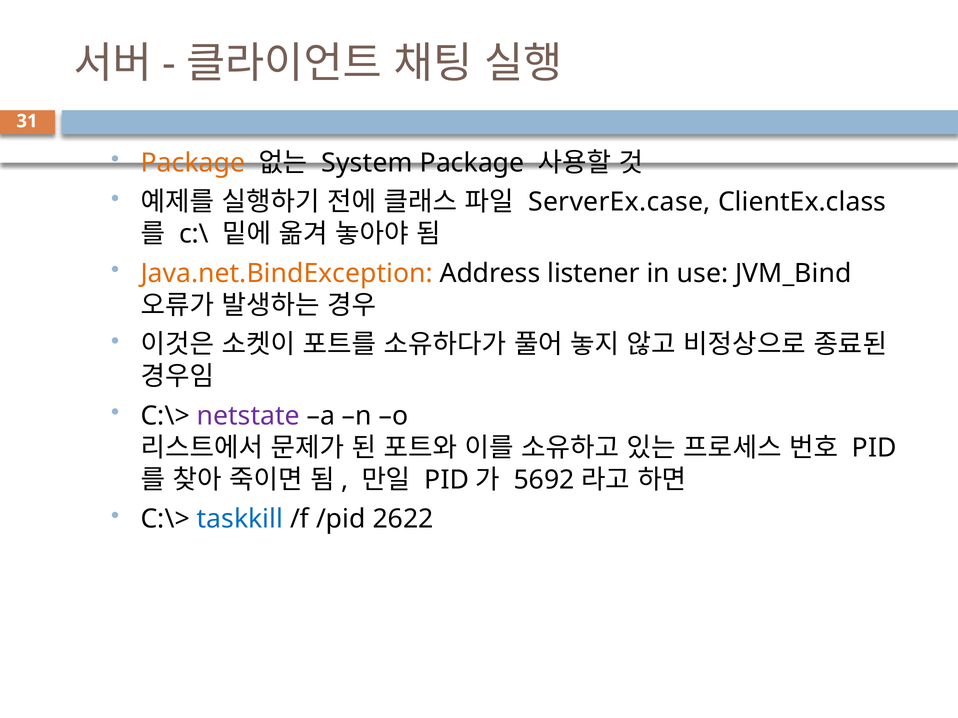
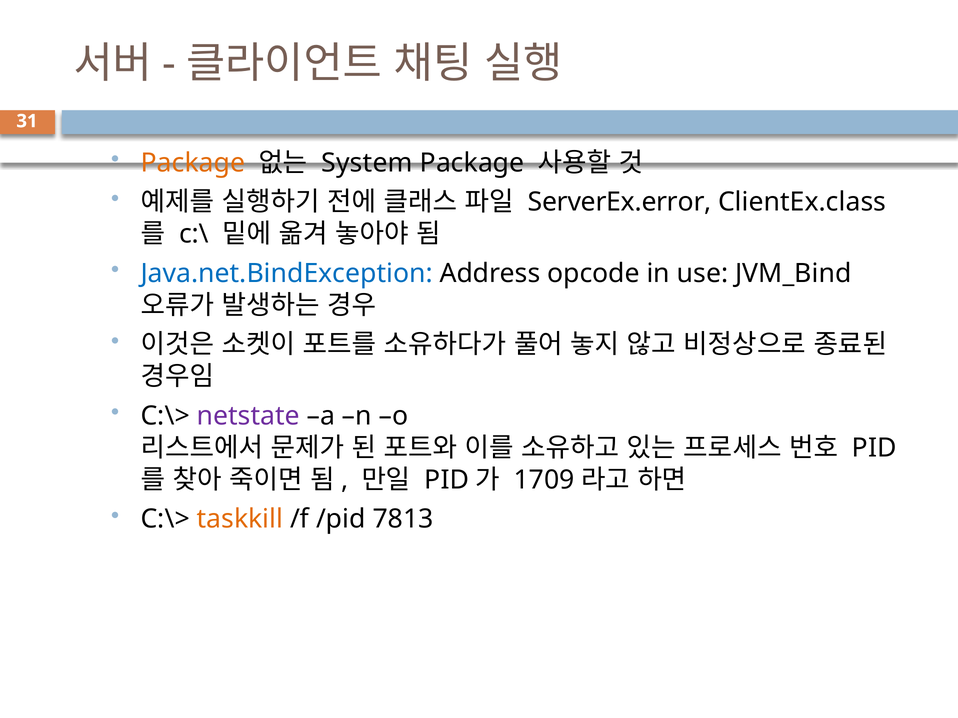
ServerEx.case: ServerEx.case -> ServerEx.error (620, 202)
Java.net.BindException colour: orange -> blue (287, 274)
listener: listener -> opcode (593, 274)
5692: 5692 -> 1709 (544, 480)
taskkill colour: blue -> orange (240, 519)
2622: 2622 -> 7813 (403, 519)
